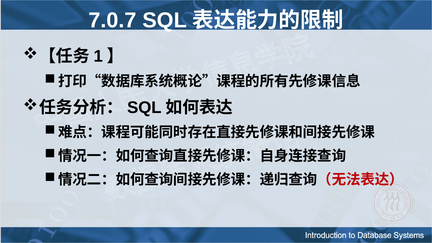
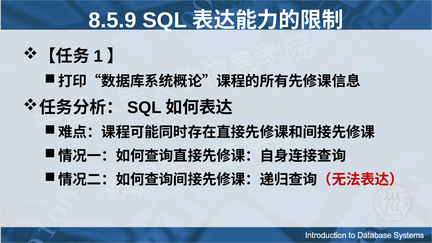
7.0.7: 7.0.7 -> 8.5.9 (113, 20)
